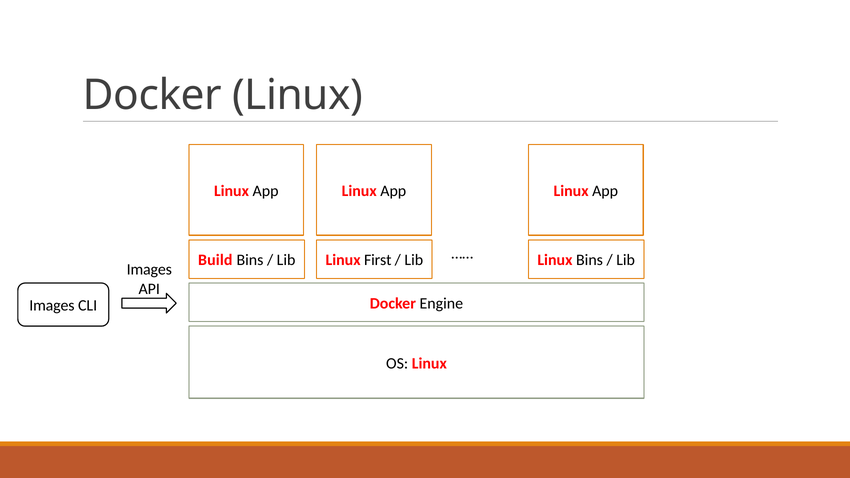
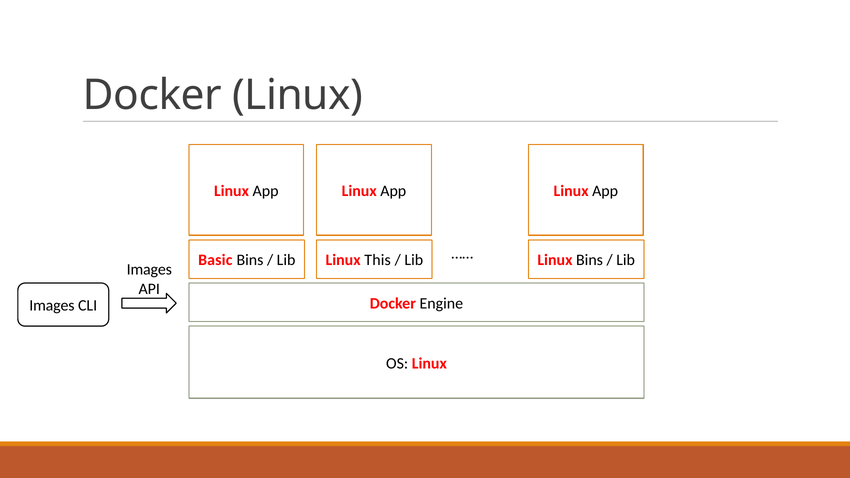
Build: Build -> Basic (215, 260)
First: First -> This (378, 260)
